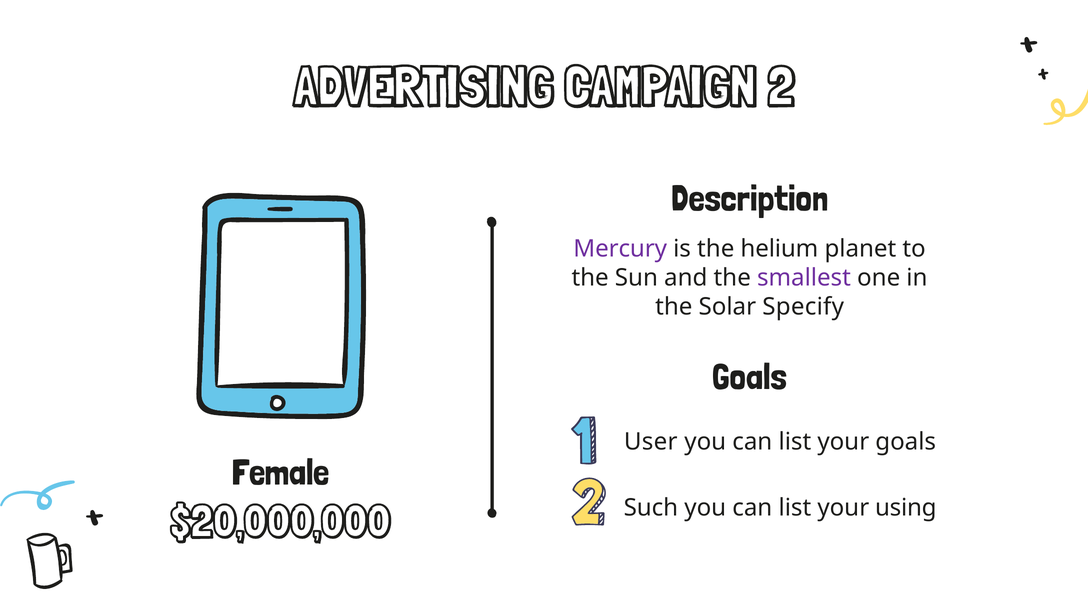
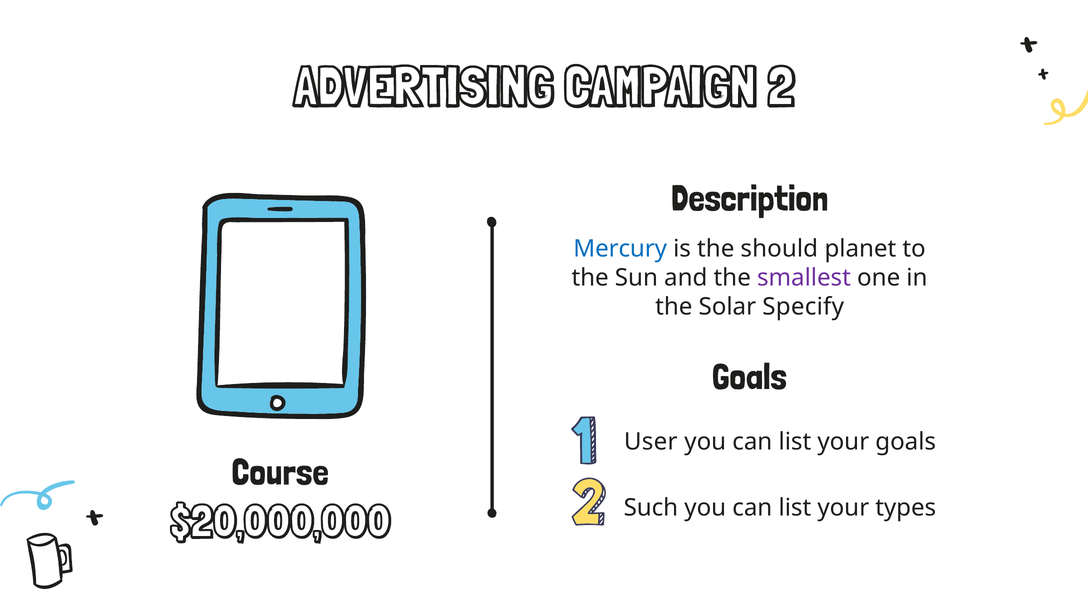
Mercury colour: purple -> blue (620, 249)
helium: helium -> should (779, 249)
Female: Female -> Course (280, 473)
using: using -> types (906, 508)
